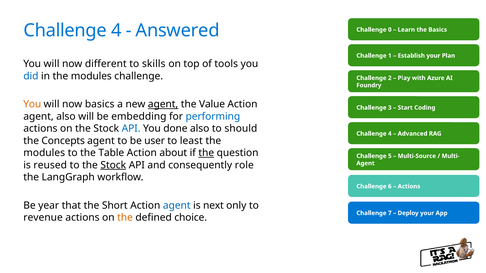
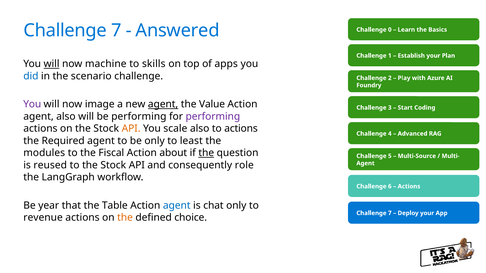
4: 4 -> 7 (116, 30)
will underline: none -> present (52, 64)
different: different -> machine (106, 64)
tools: tools -> apps (226, 64)
in the modules: modules -> scenario (91, 76)
You colour: orange -> purple (32, 104)
now basics: basics -> image (100, 104)
be embedding: embedding -> performing (139, 117)
performing colour: blue -> purple (213, 117)
API colour: blue -> orange (131, 129)
done: done -> scale (175, 129)
to should: should -> actions (241, 129)
Concepts: Concepts -> Required (63, 141)
be user: user -> only (155, 141)
Table: Table -> Fiscal (111, 153)
Stock underline: present -> none (113, 165)
Short: Short -> Table (115, 206)
next: next -> chat (213, 206)
